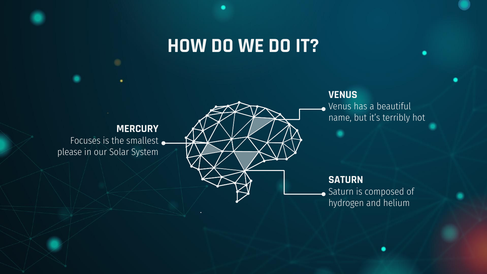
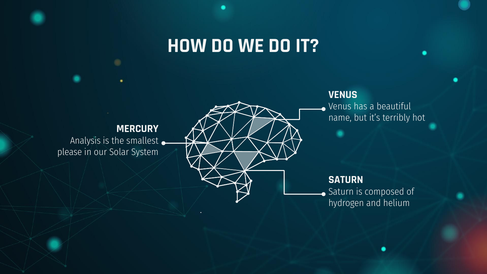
Focuses: Focuses -> Analysis (85, 141)
